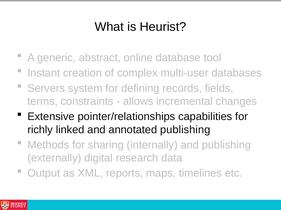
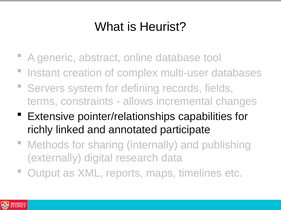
annotated publishing: publishing -> participate (185, 130)
